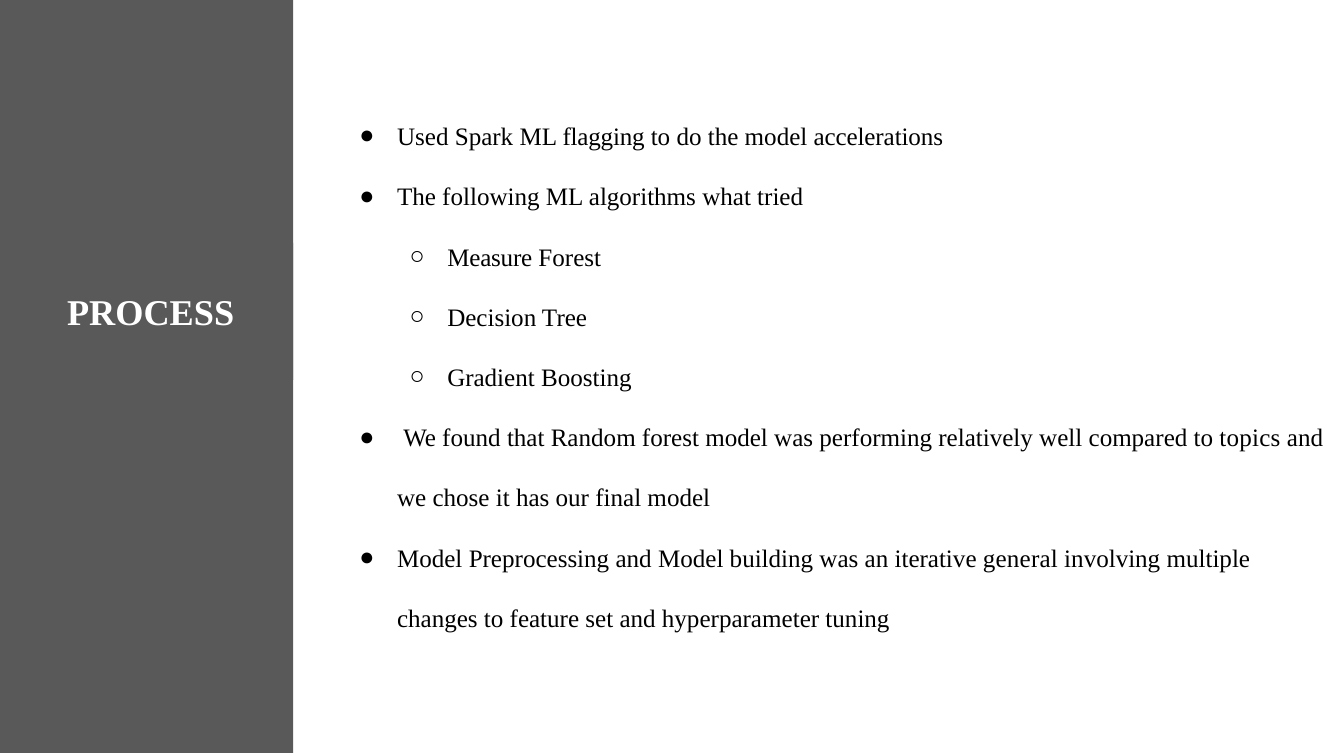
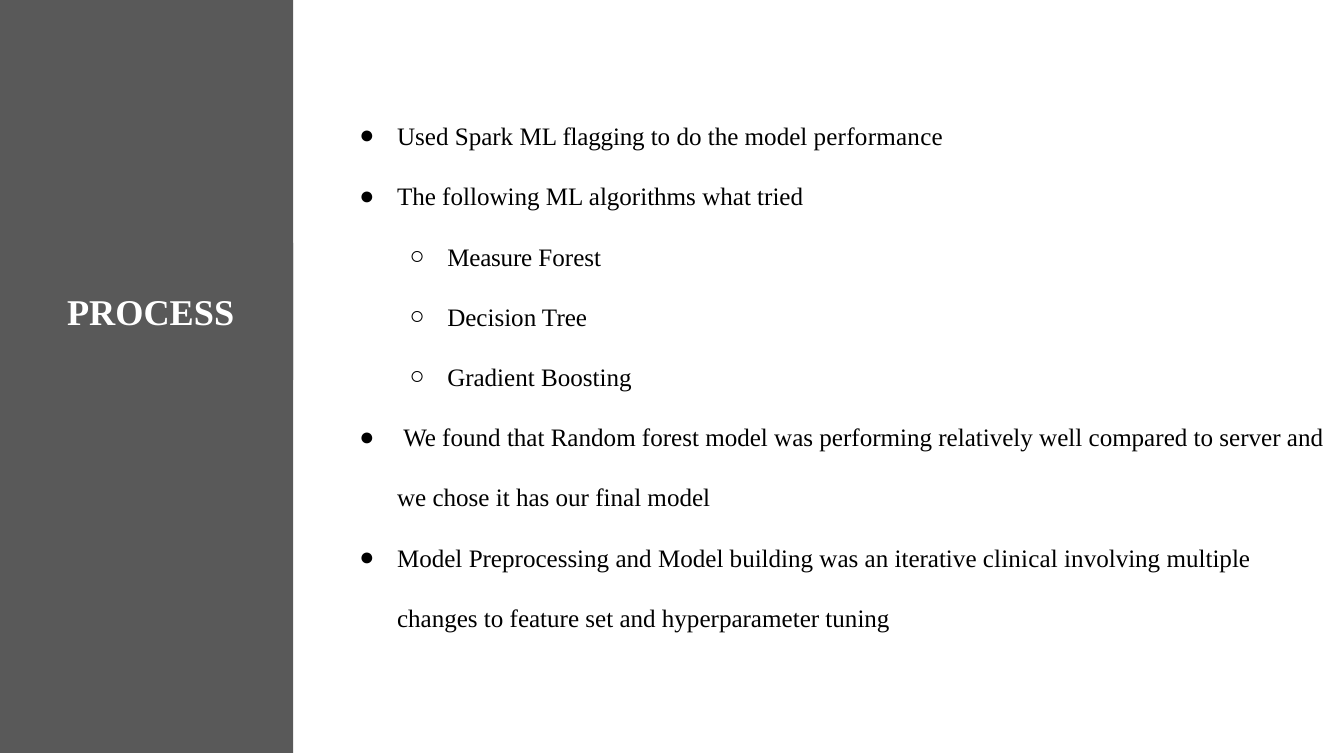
accelerations: accelerations -> performance (878, 137)
topics: topics -> server (1250, 438)
general: general -> clinical (1020, 559)
